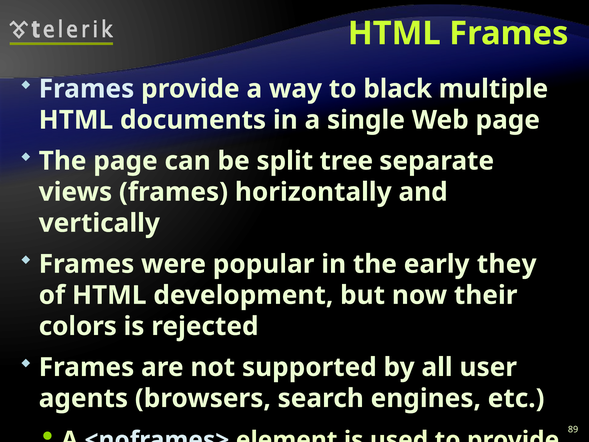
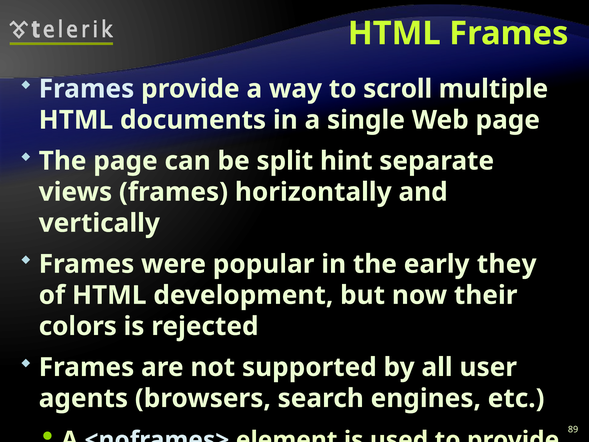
black: black -> scroll (398, 89)
tree: tree -> hint (346, 161)
